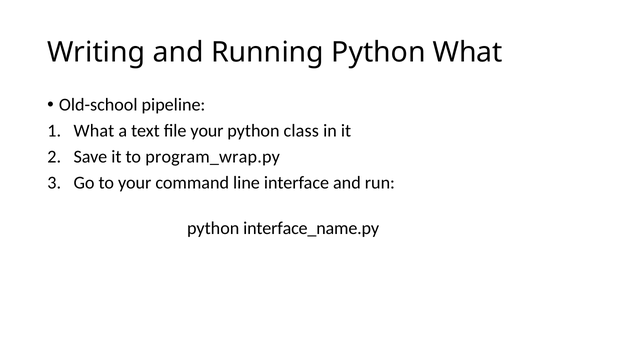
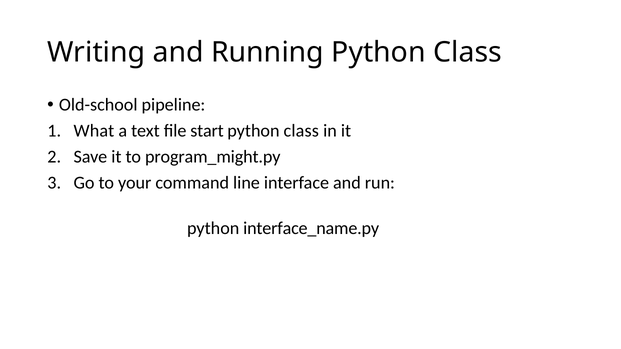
Running Python What: What -> Class (467, 52)
file your: your -> start (207, 131)
program_wrap.py: program_wrap.py -> program_might.py (213, 157)
